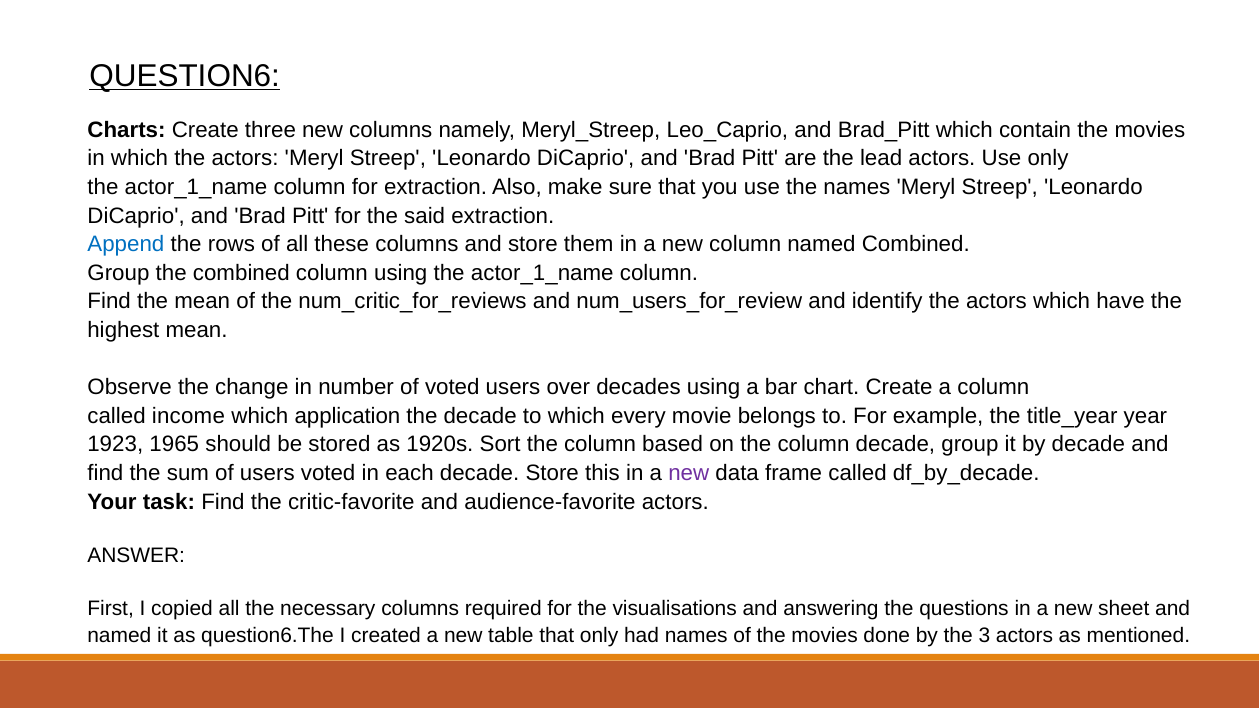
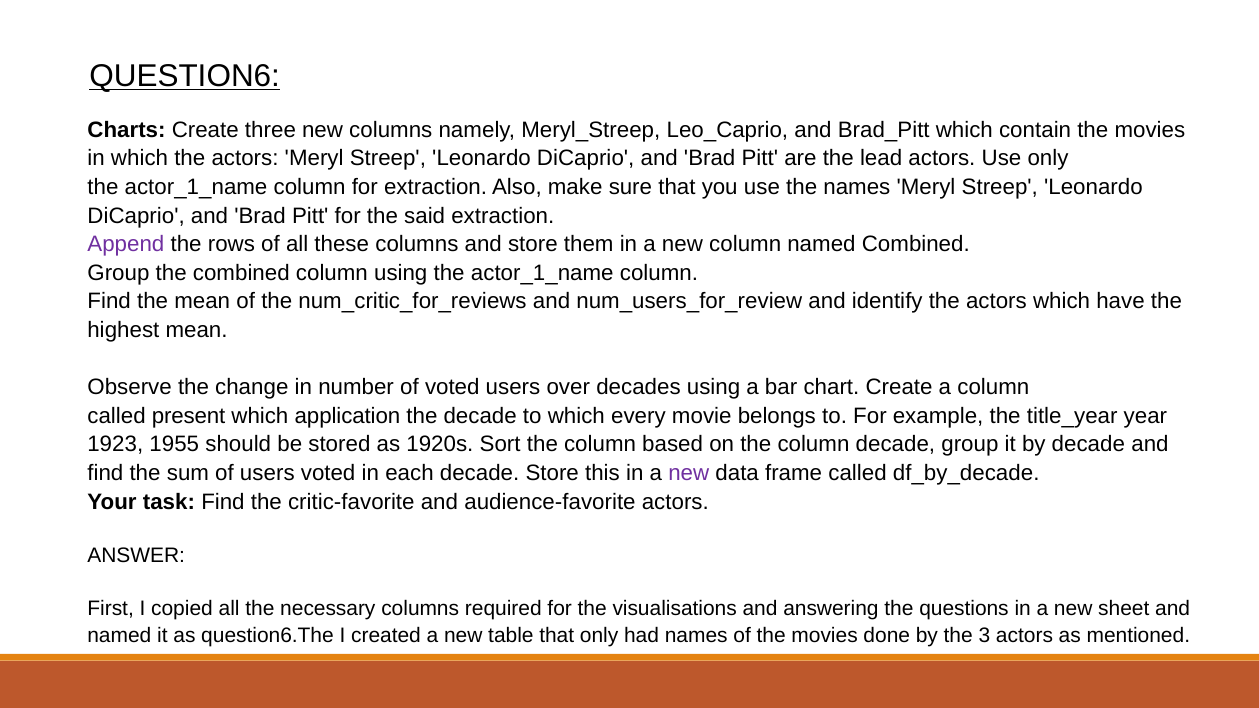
Append colour: blue -> purple (126, 244)
income: income -> present (189, 416)
1965: 1965 -> 1955 (174, 445)
